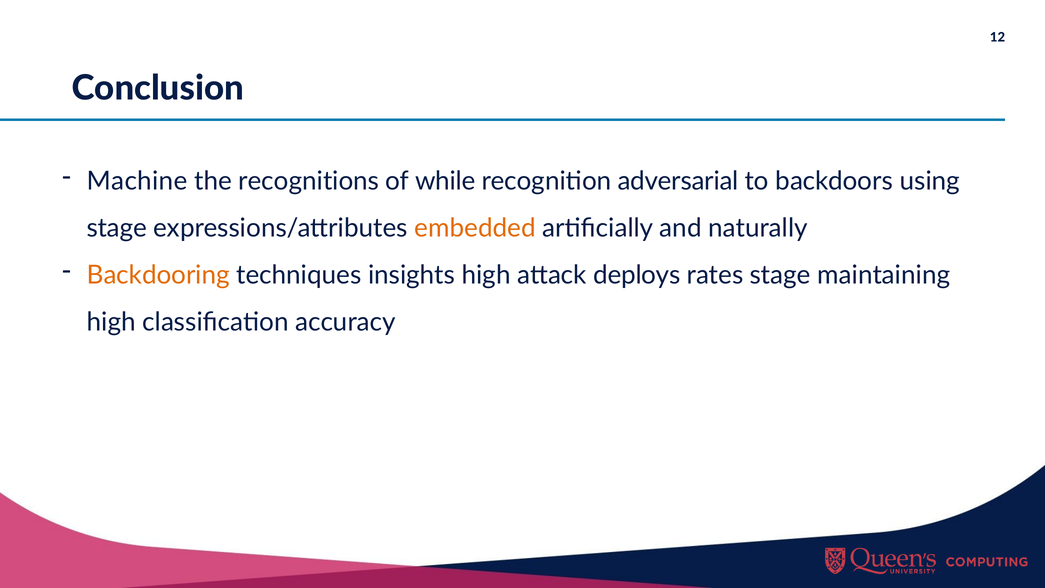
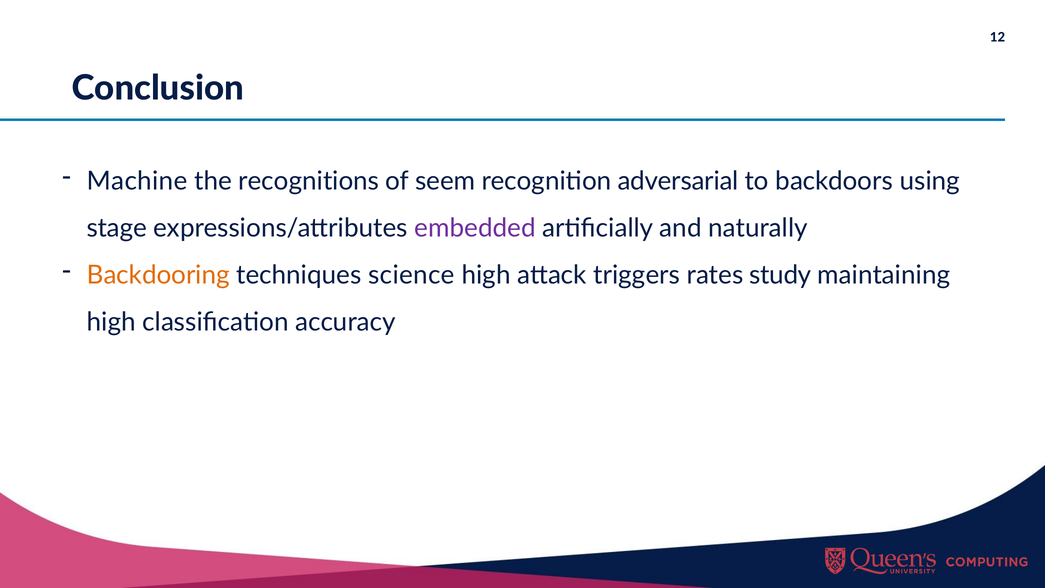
while: while -> seem (445, 181)
embedded colour: orange -> purple (475, 228)
insights: insights -> science (411, 275)
deploys: deploys -> triggers (637, 275)
rates stage: stage -> study (780, 275)
